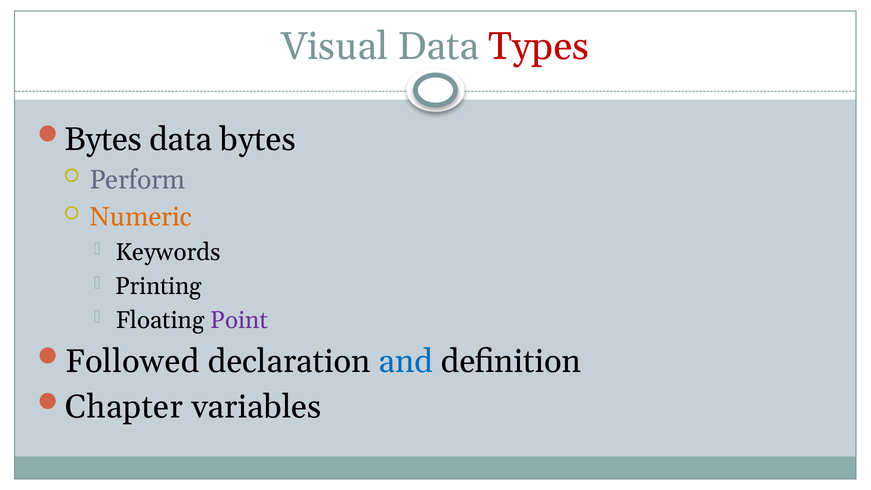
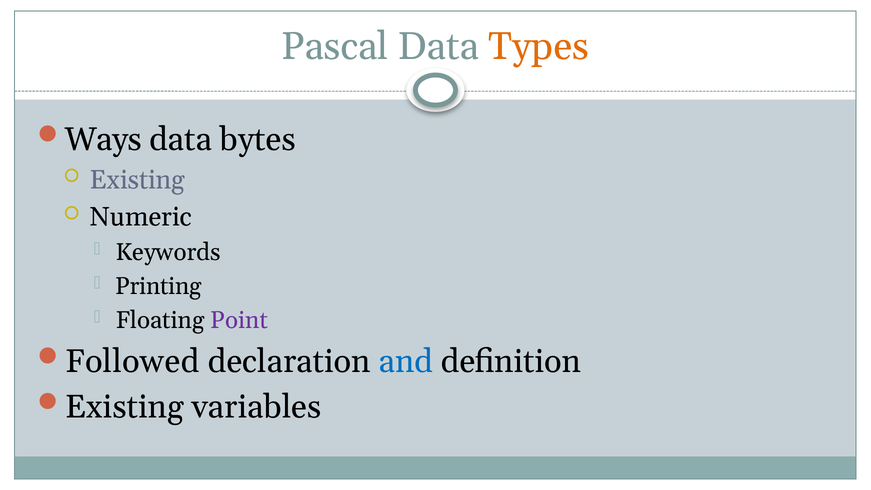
Visual: Visual -> Pascal (335, 47)
Types colour: red -> orange (539, 47)
Bytes: Bytes -> Ways (103, 139)
Perform: Perform -> Existing (137, 180)
Numeric colour: orange -> black (141, 217)
Chapter: Chapter -> Existing (124, 407)
